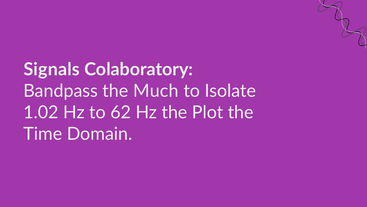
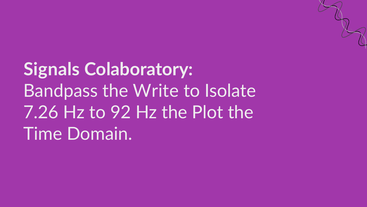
Much: Much -> Write (156, 91)
1.02: 1.02 -> 7.26 (41, 112)
62: 62 -> 92 (121, 112)
